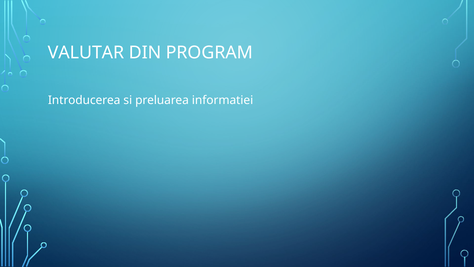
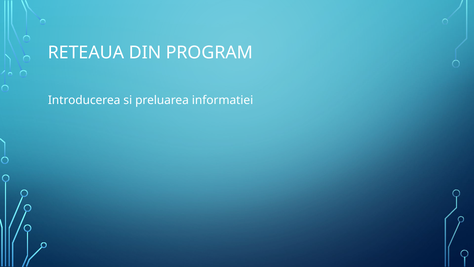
VALUTAR: VALUTAR -> RETEAUA (86, 53)
